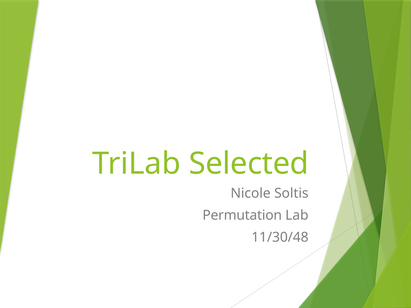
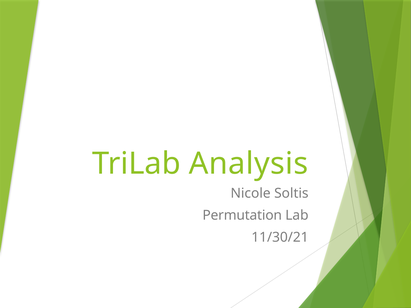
Selected: Selected -> Analysis (249, 164)
11/30/48: 11/30/48 -> 11/30/21 (280, 238)
